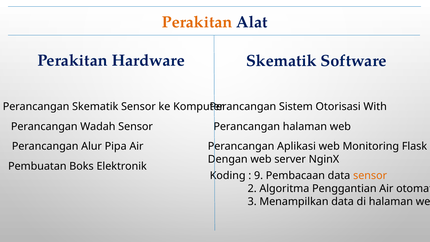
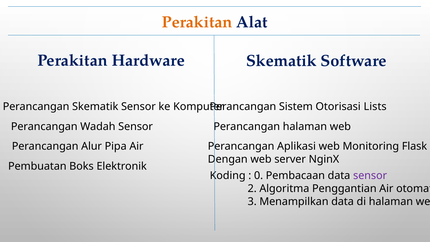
With: With -> Lists (375, 107)
9: 9 -> 0 (259, 176)
sensor colour: orange -> purple (370, 176)
